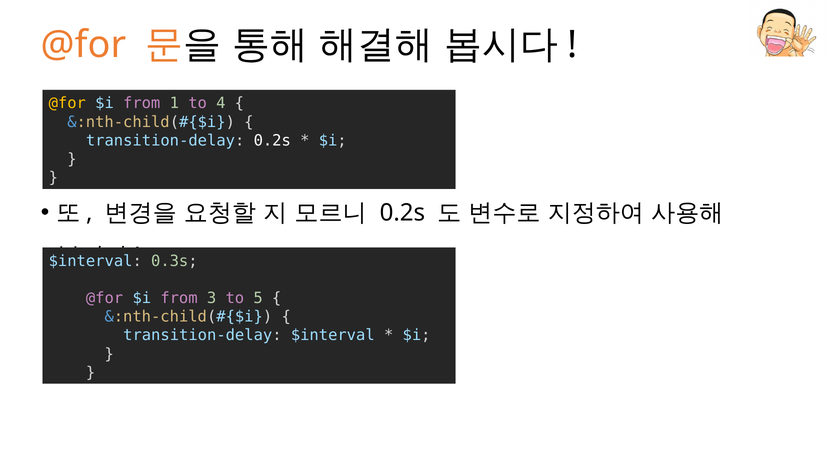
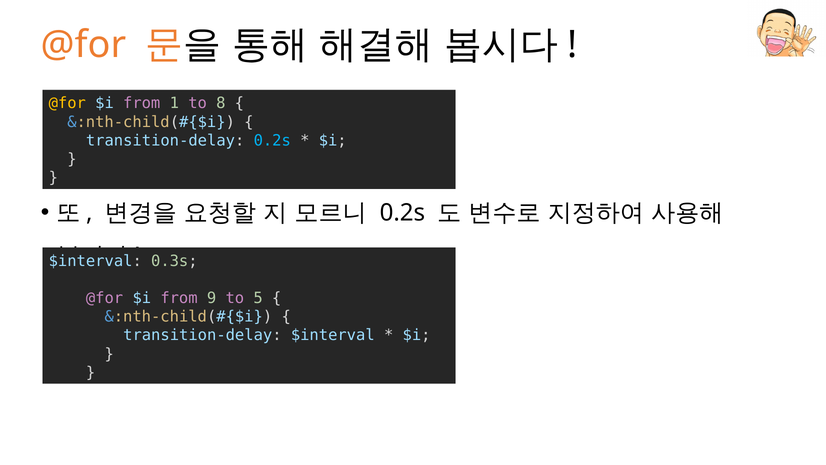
4: 4 -> 8 (221, 103)
0.2s colour: white -> light blue (272, 140)
3: 3 -> 9 (212, 298)
